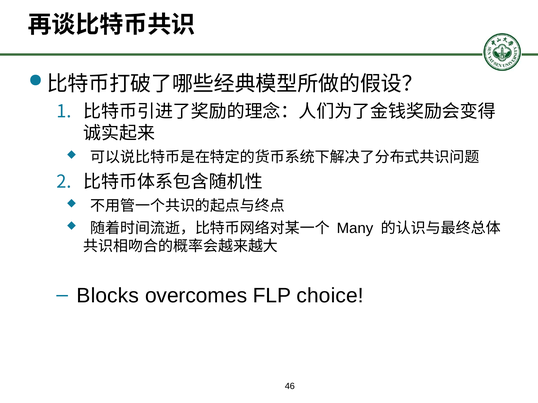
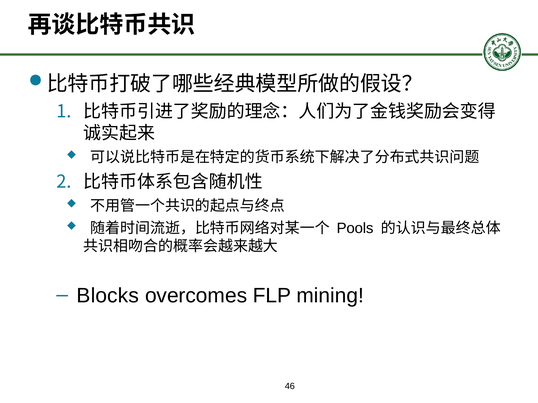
Many: Many -> Pools (355, 228)
choice: choice -> mining (330, 296)
